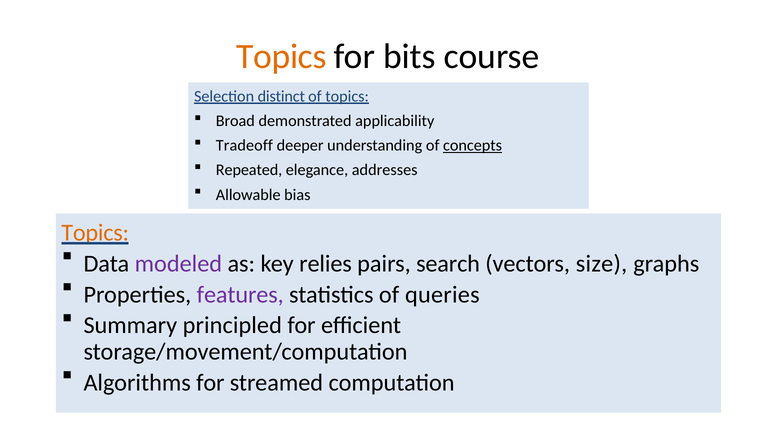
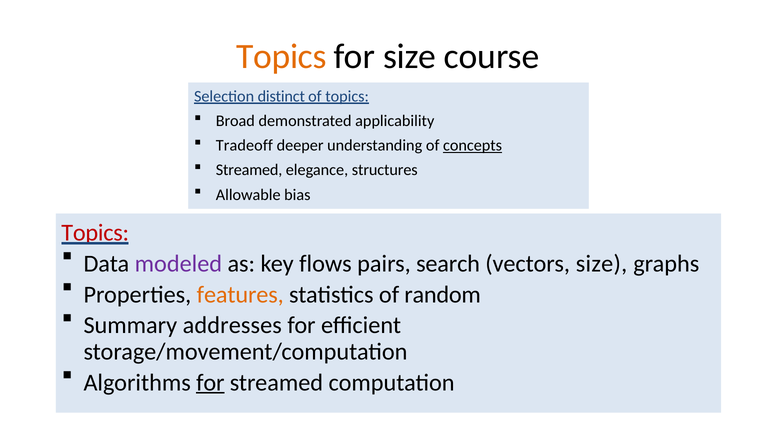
for bits: bits -> size (410, 56)
Repeated: Repeated -> Streamed (249, 170)
addresses: addresses -> structures (385, 170)
Topics colour: orange -> red (95, 233)
relies: relies -> flows (325, 264)
features colour: purple -> orange (240, 295)
queries: queries -> random (443, 295)
principled: principled -> addresses (232, 325)
for underline: none -> present (210, 383)
